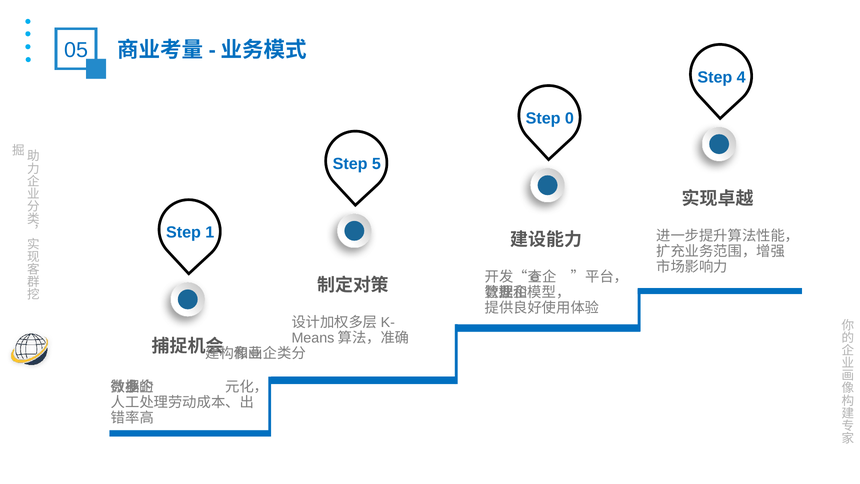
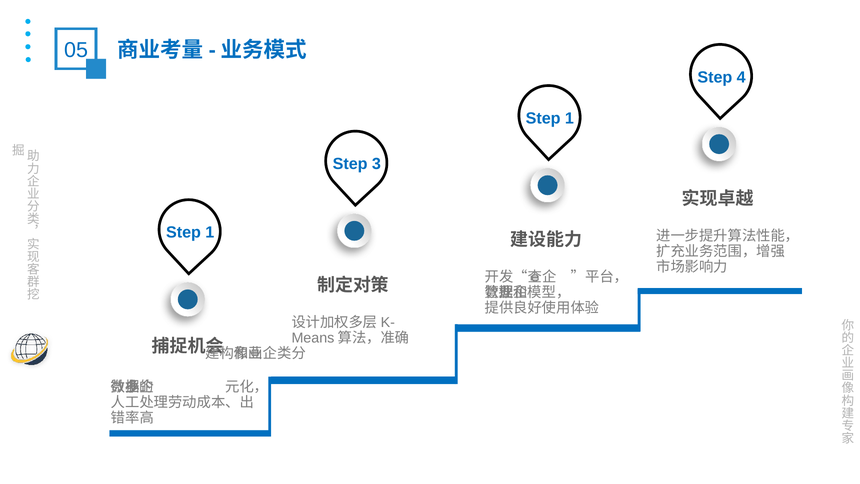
0: 0 -> 1 (569, 118)
5: 5 -> 3 (376, 164)
